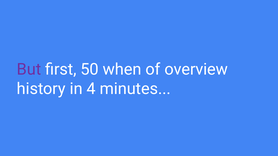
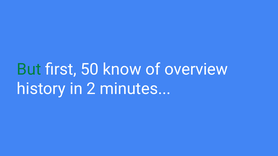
But colour: purple -> green (29, 70)
when: when -> know (122, 70)
4: 4 -> 2 (91, 89)
